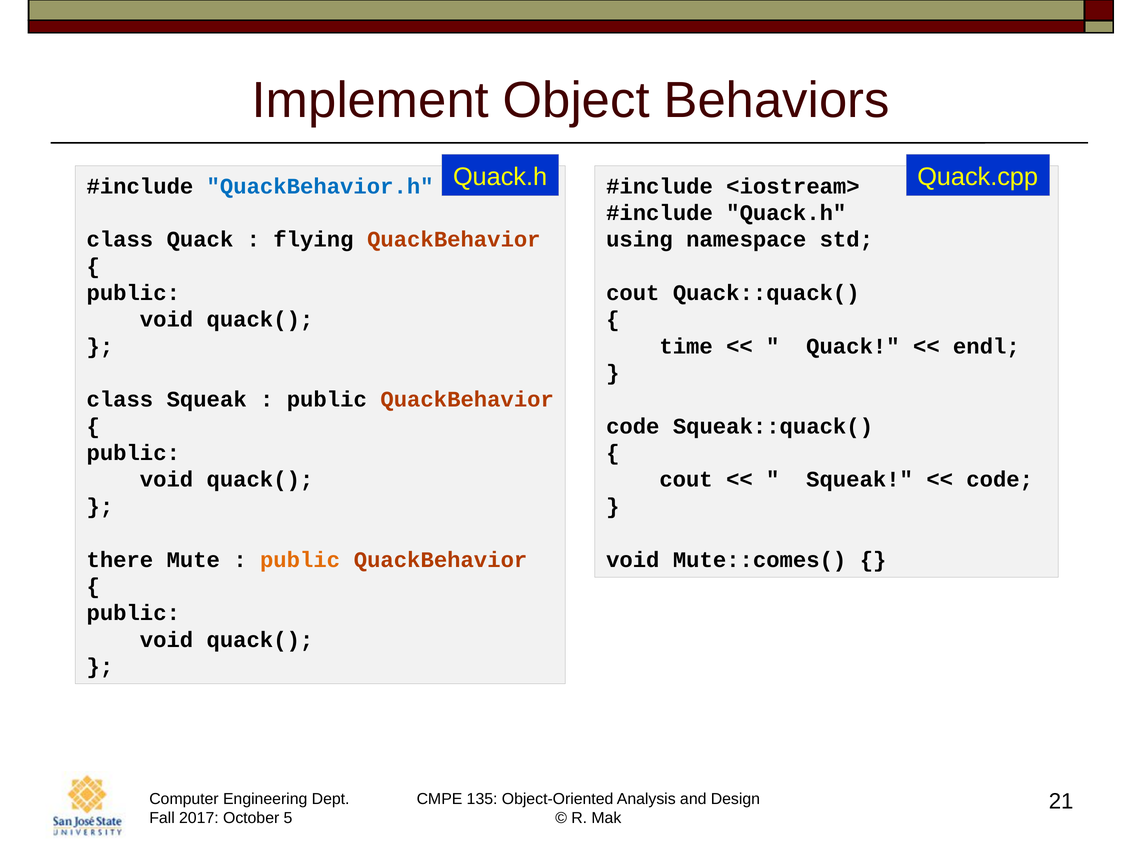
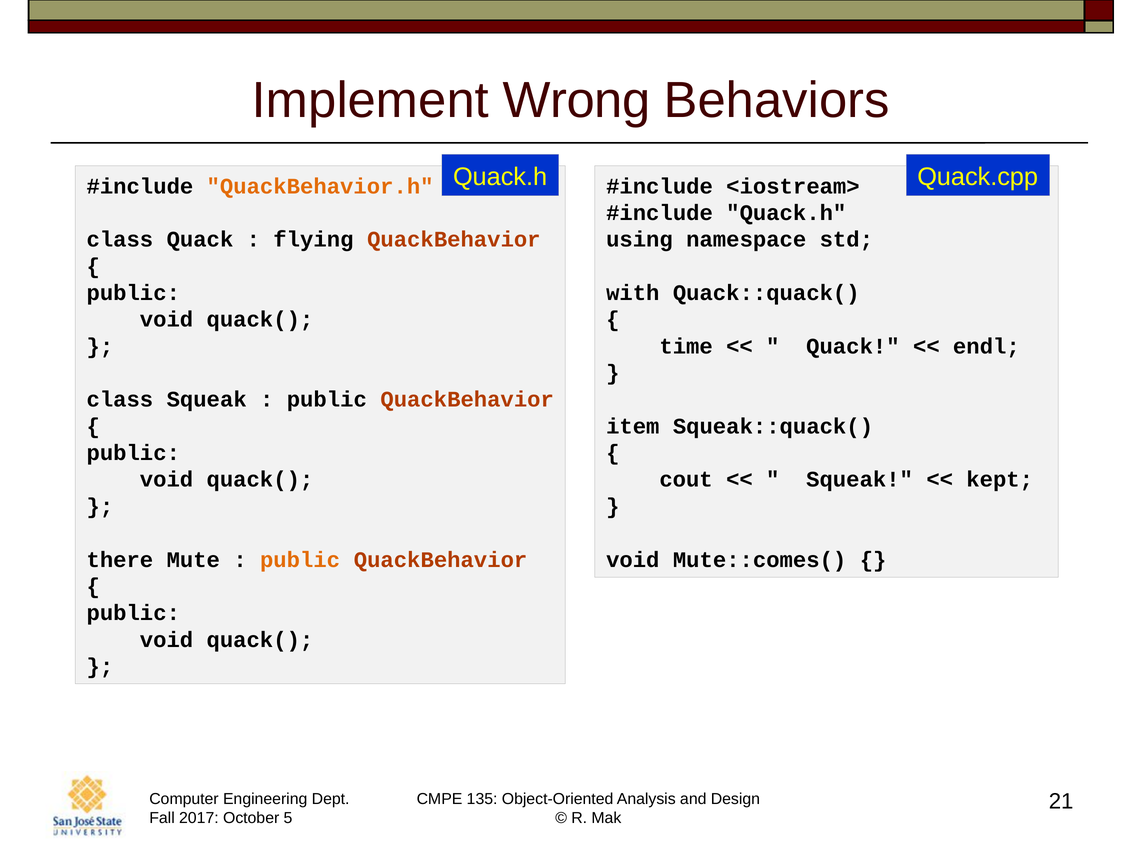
Object: Object -> Wrong (577, 101)
QuackBehavior.h colour: blue -> orange (320, 186)
cout: cout -> with (633, 293)
code: code -> item (633, 426)
code: code -> kept (1000, 479)
